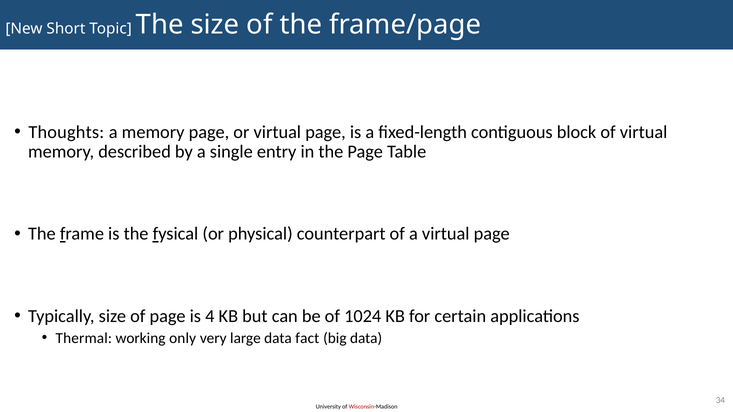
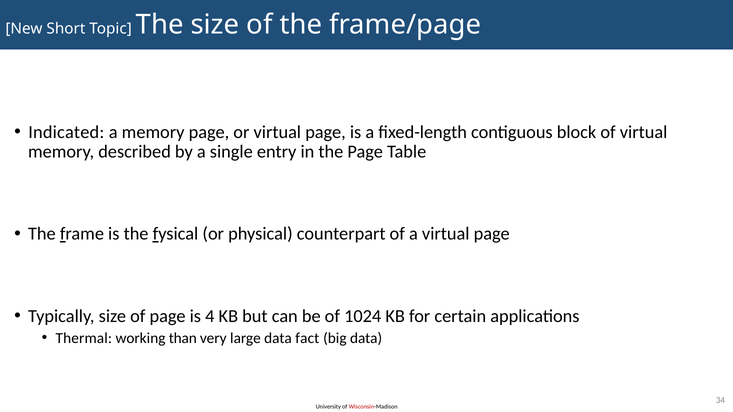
Thoughts: Thoughts -> Indicated (66, 132)
only: only -> than (183, 338)
